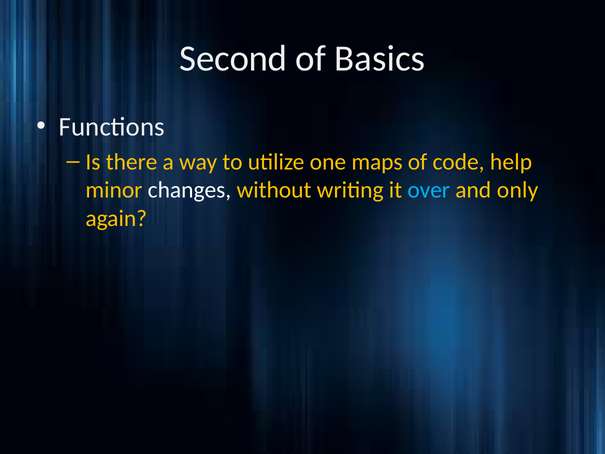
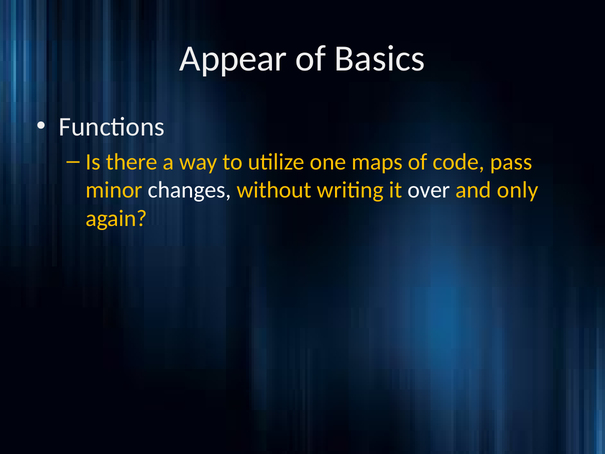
Second: Second -> Appear (233, 59)
help: help -> pass (511, 162)
over colour: light blue -> white (429, 190)
